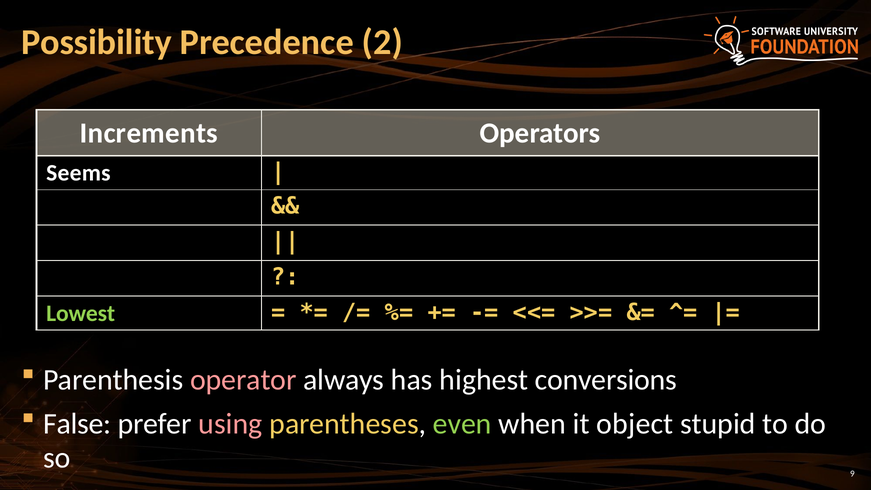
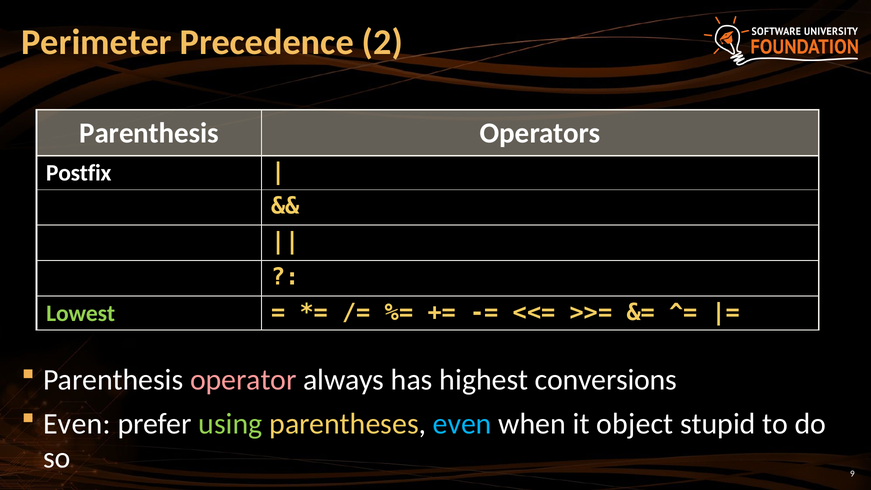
Possibility: Possibility -> Perimeter (96, 42)
Increments: Increments -> Parenthesis (149, 133)
Seems: Seems -> Postfix (79, 173)
False: False -> Even (77, 424)
using colour: pink -> light green (230, 424)
even colour: light green -> light blue (462, 424)
